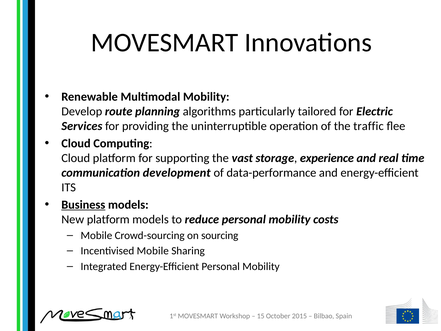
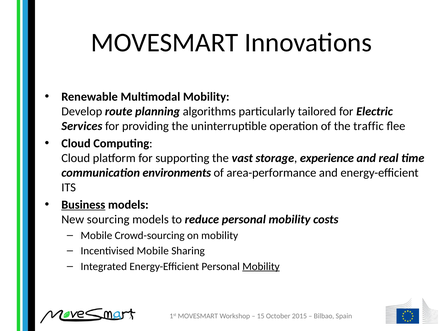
development: development -> environments (177, 173)
data-performance: data-performance -> area-performance (271, 173)
New platform: platform -> sourcing (108, 219)
on sourcing: sourcing -> mobility (220, 235)
Mobility underline: none -> present (261, 266)
